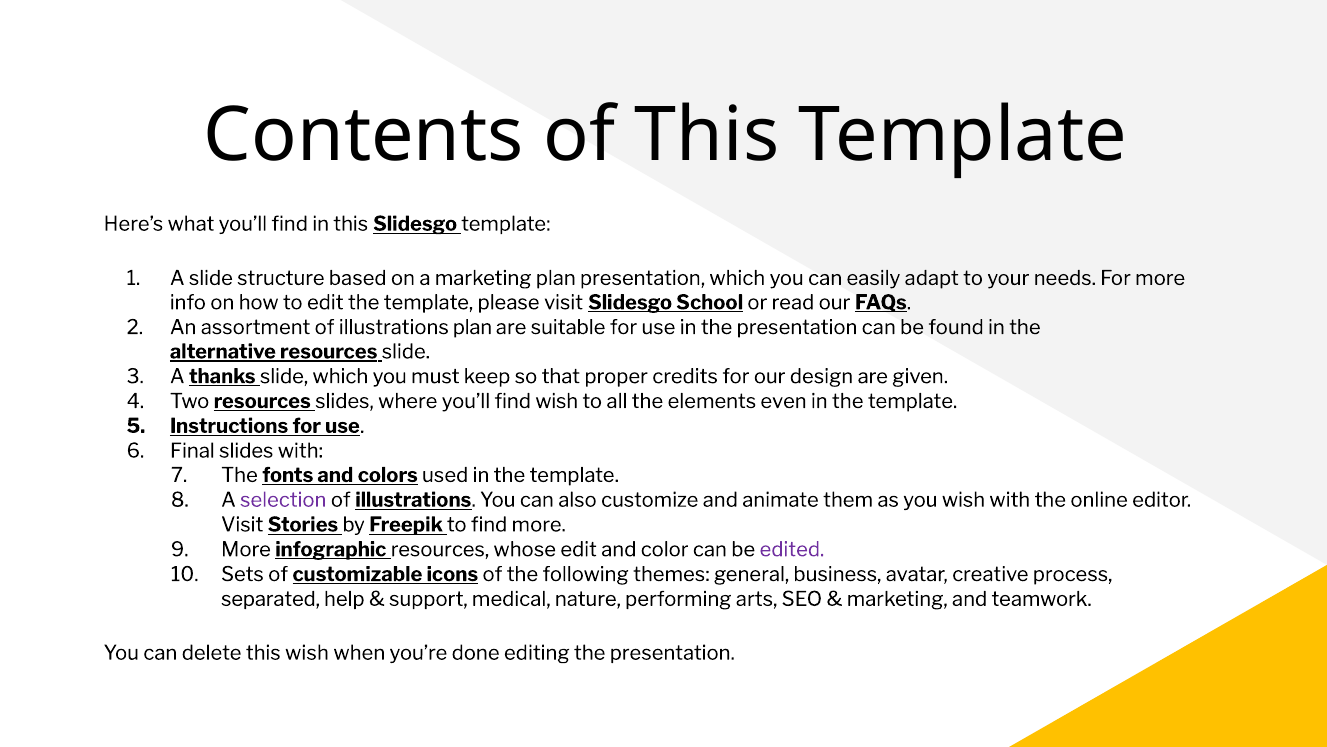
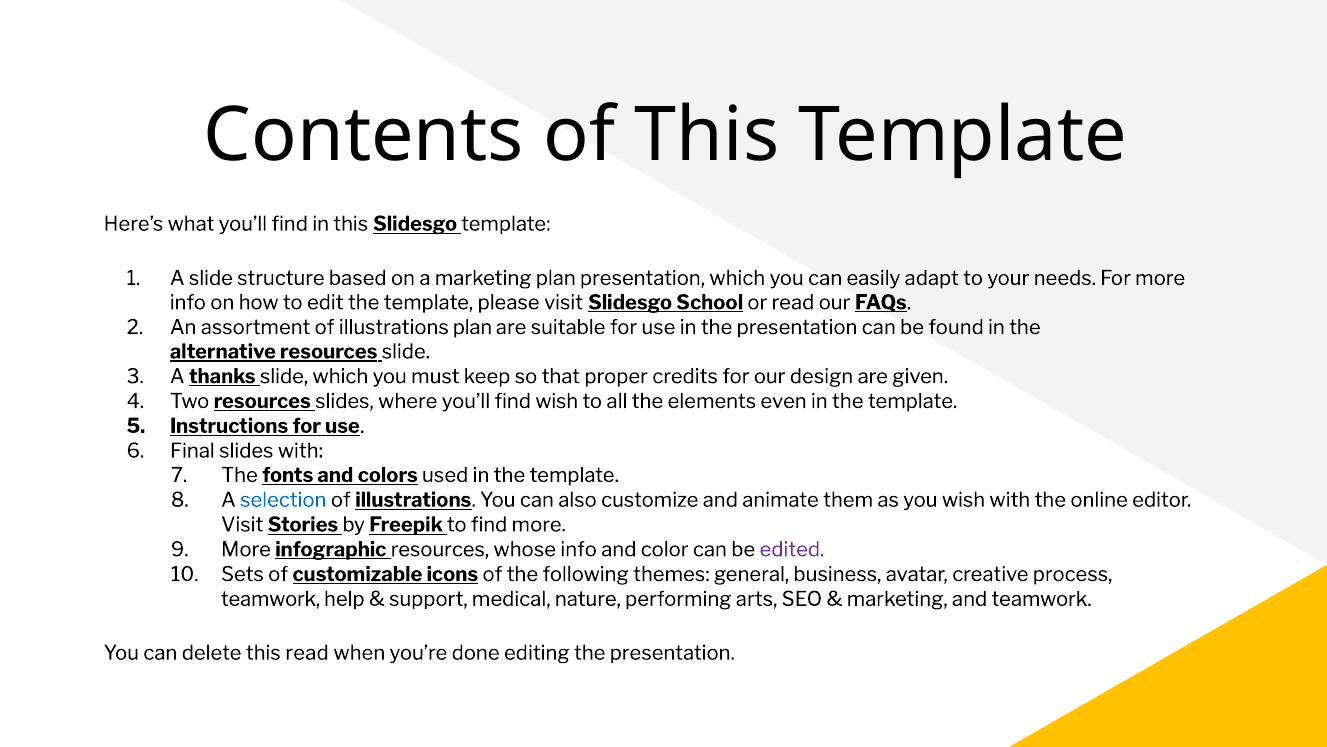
selection colour: purple -> blue (283, 500)
whose edit: edit -> info (579, 549)
separated: separated -> teamwork (270, 599)
this wish: wish -> read (307, 653)
